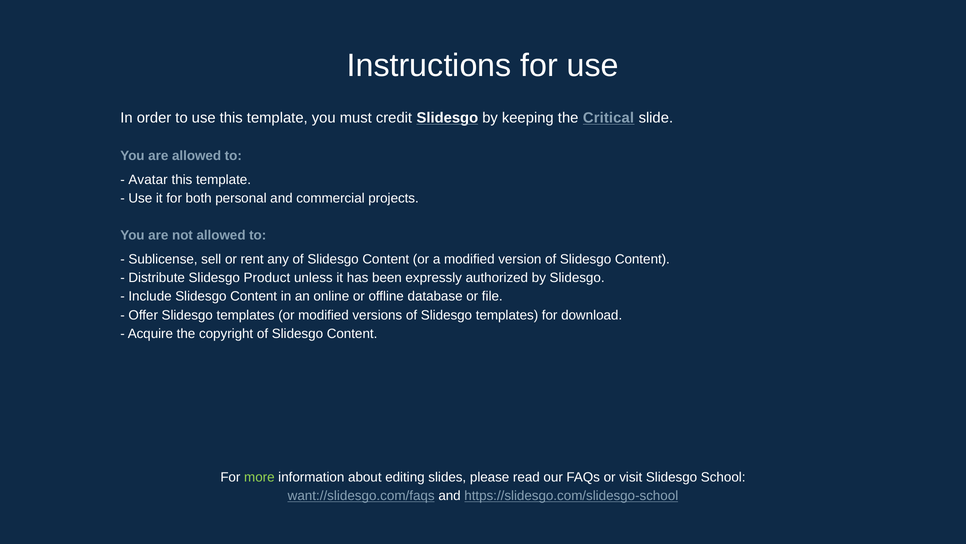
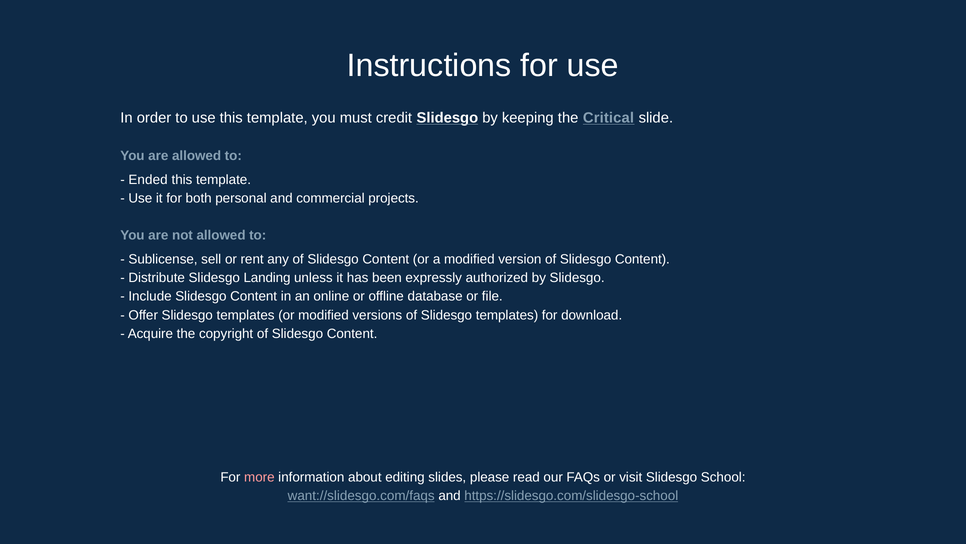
Avatar: Avatar -> Ended (148, 179)
Product: Product -> Landing (267, 278)
more colour: light green -> pink (259, 477)
